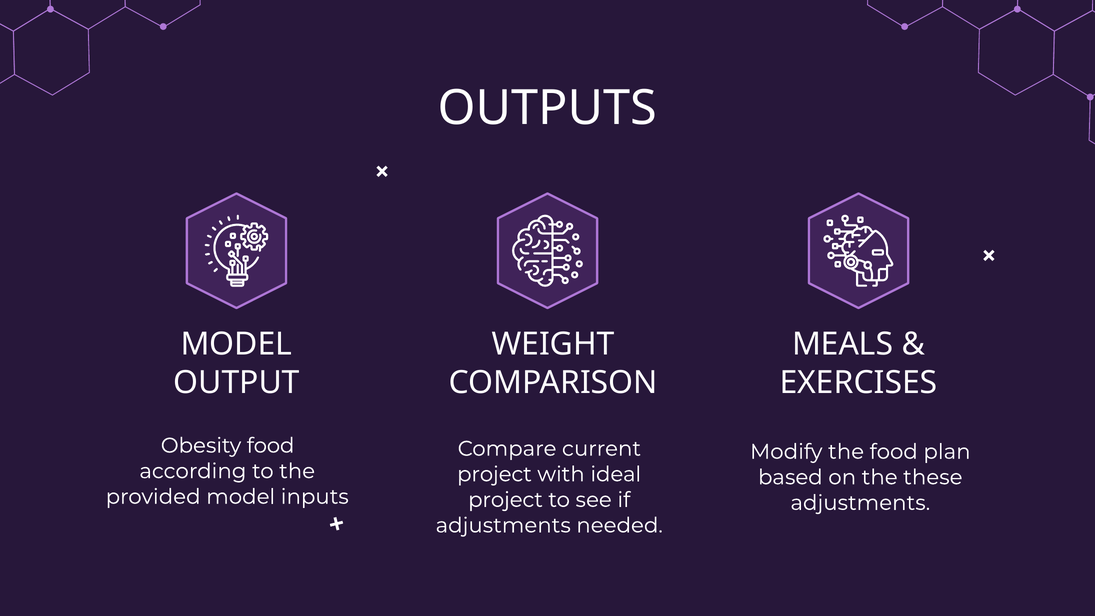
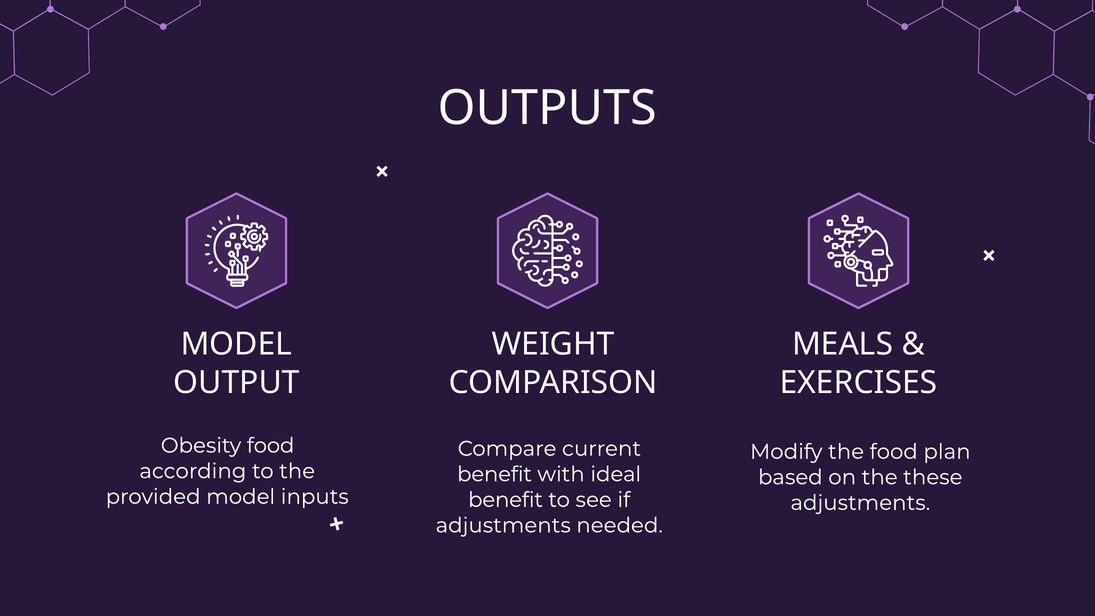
project: project -> benefit (495, 474)
project: project -> benefit (506, 500)
